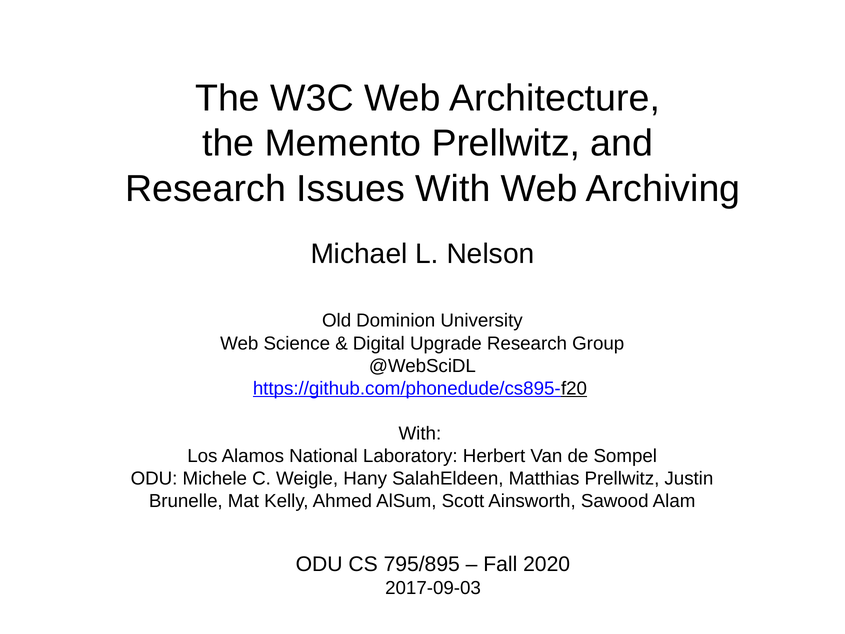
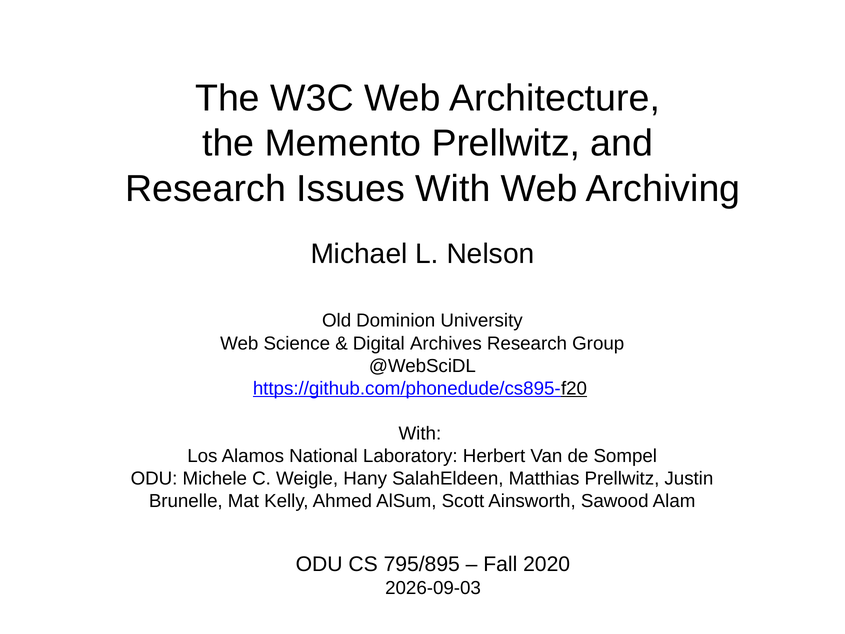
Upgrade: Upgrade -> Archives (446, 343)
2017-09-03: 2017-09-03 -> 2026-09-03 (433, 588)
